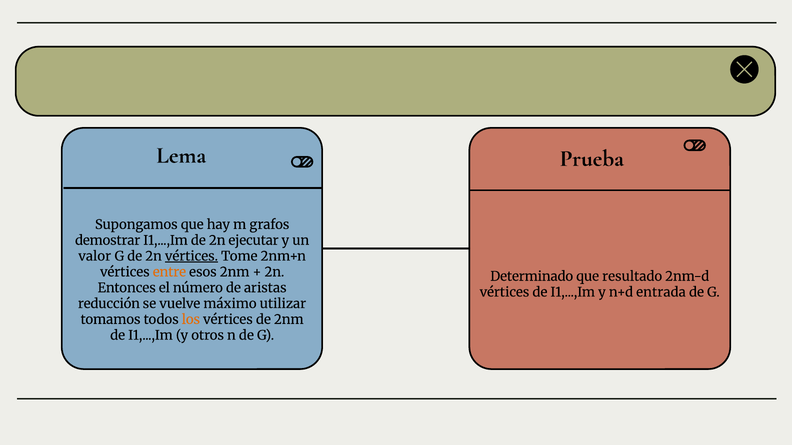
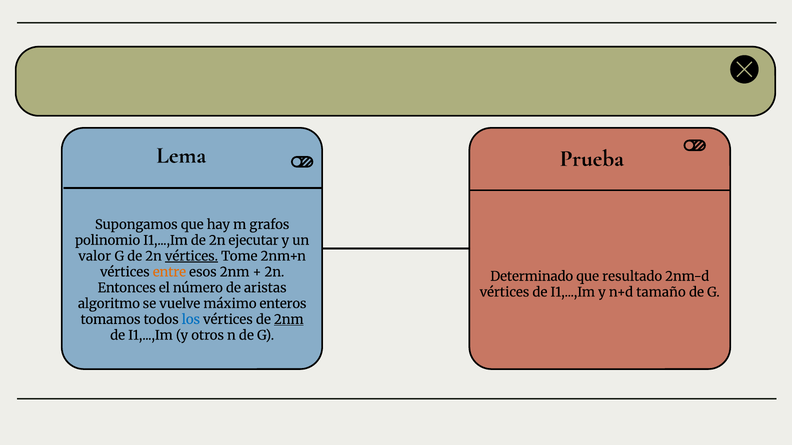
demostrar: demostrar -> polinomio (108, 241)
entrada: entrada -> tamaño (661, 293)
reducción: reducción -> algoritmo (109, 304)
utilizar: utilizar -> enteros (283, 304)
los colour: orange -> blue (191, 320)
2nm underline: none -> present (289, 320)
